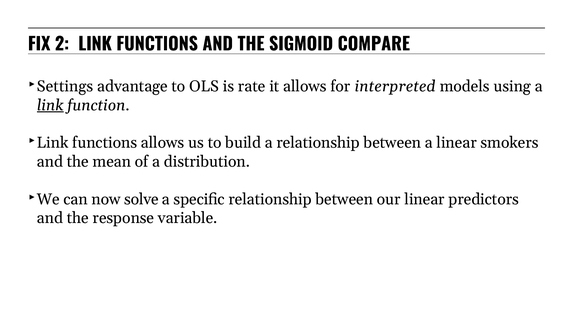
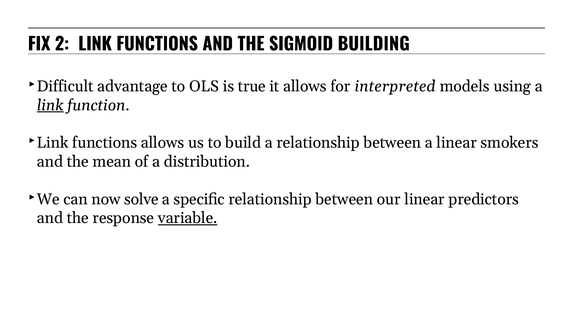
COMPARE: COMPARE -> BUILDING (374, 44)
Settings: Settings -> Difficult (65, 86)
rate: rate -> true (252, 86)
variable underline: none -> present (188, 218)
